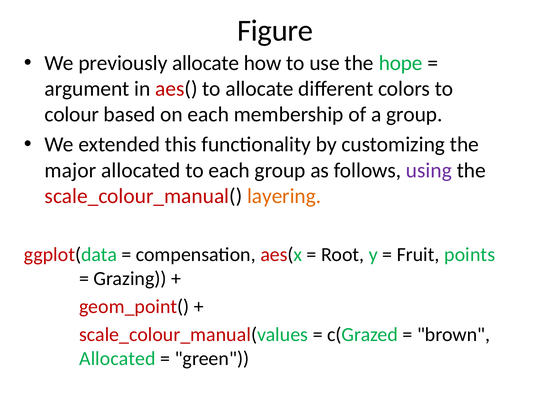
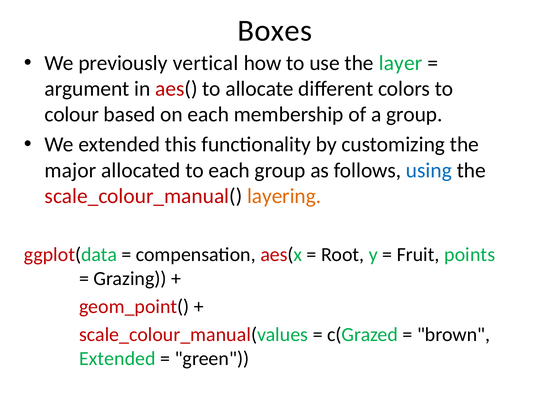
Figure: Figure -> Boxes (275, 31)
previously allocate: allocate -> vertical (206, 63)
hope: hope -> layer (401, 63)
using colour: purple -> blue (429, 170)
Allocated: Allocated -> Extended (117, 359)
